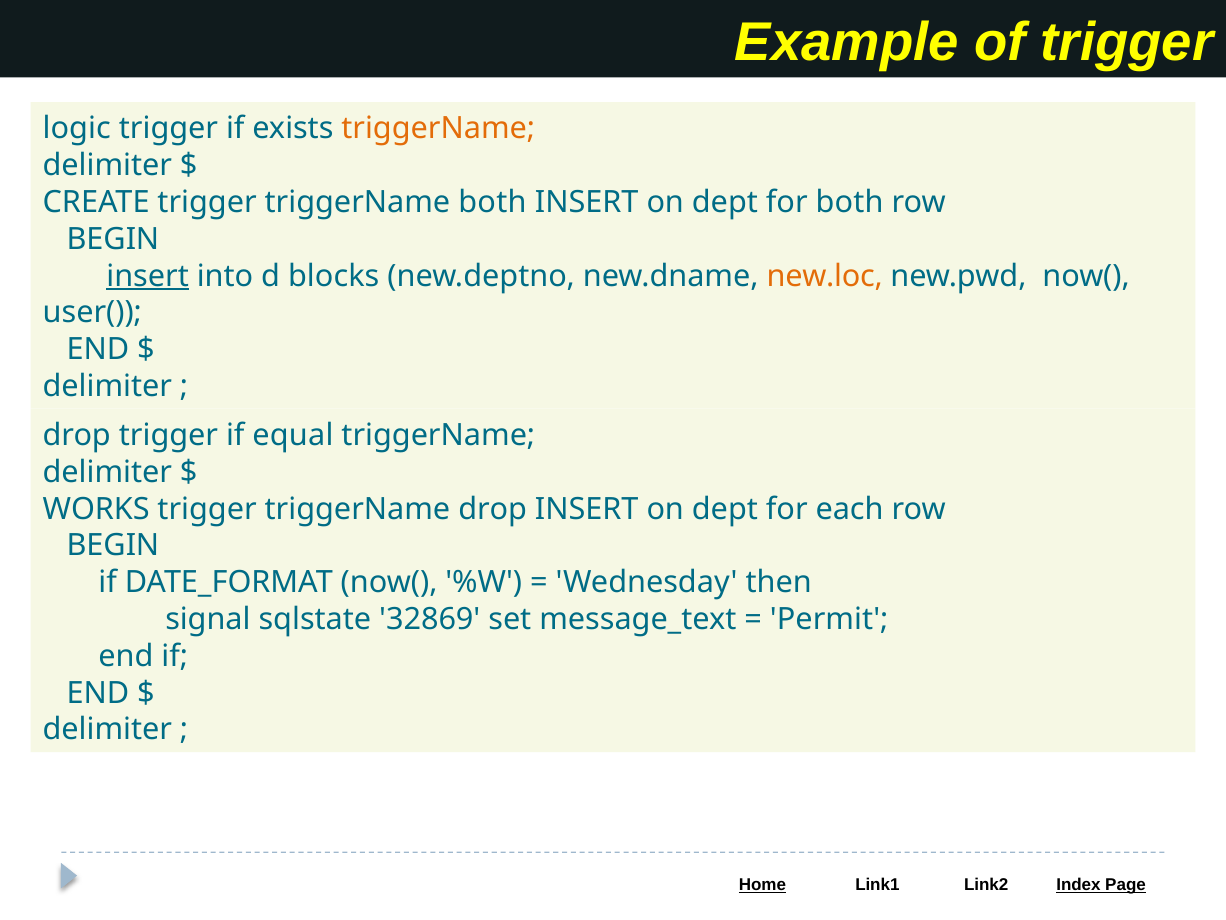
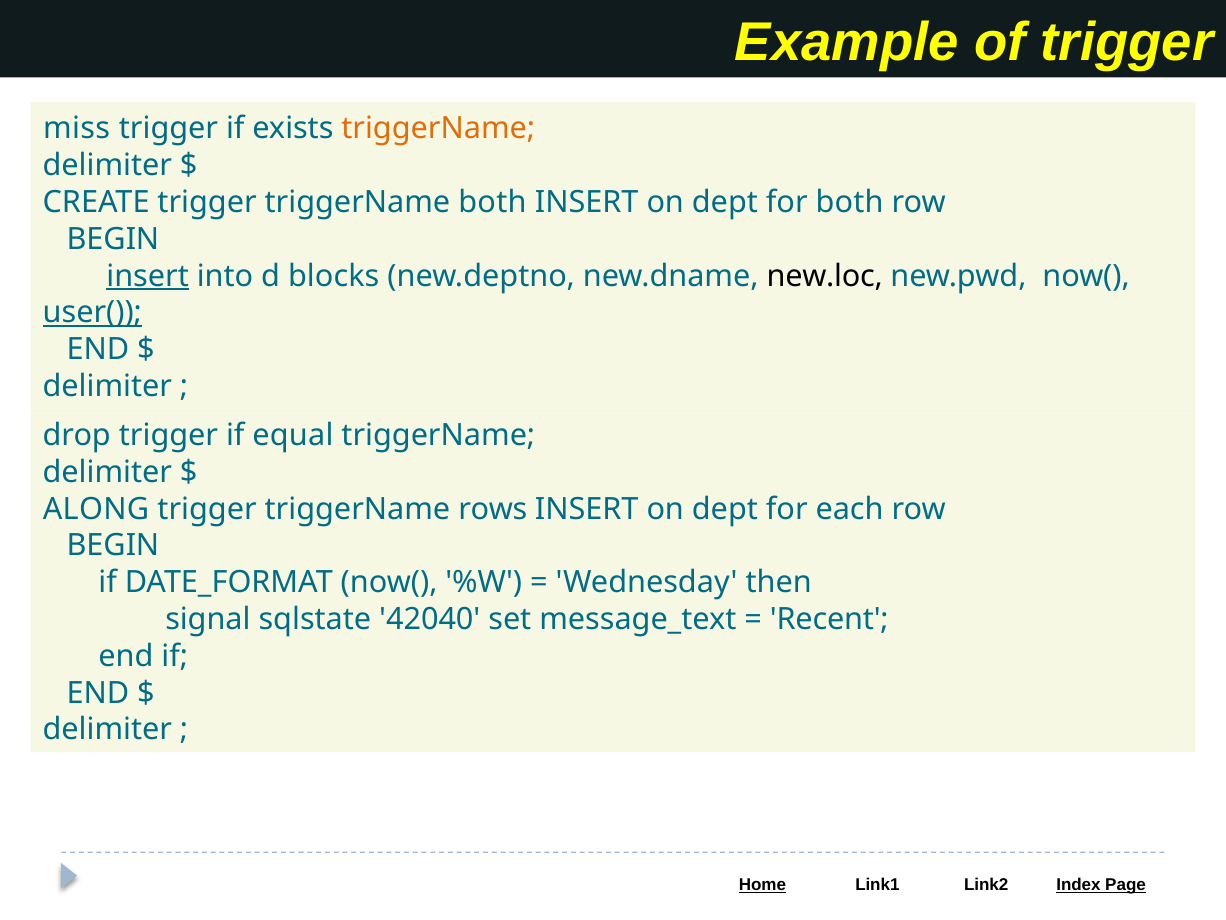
logic: logic -> miss (77, 129)
new.loc colour: orange -> black (825, 276)
user( underline: none -> present (92, 313)
WORKS: WORKS -> ALONG (96, 509)
triggerName drop: drop -> rows (493, 509)
32869: 32869 -> 42040 (430, 619)
Permit: Permit -> Recent (829, 619)
